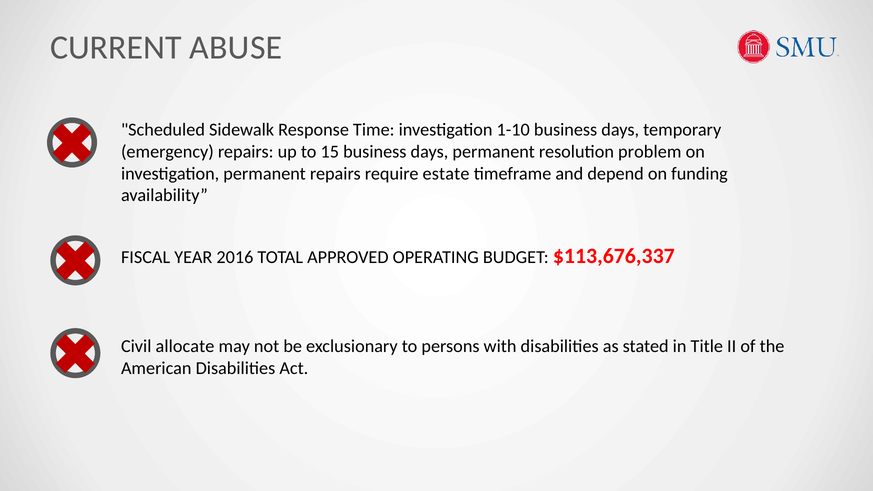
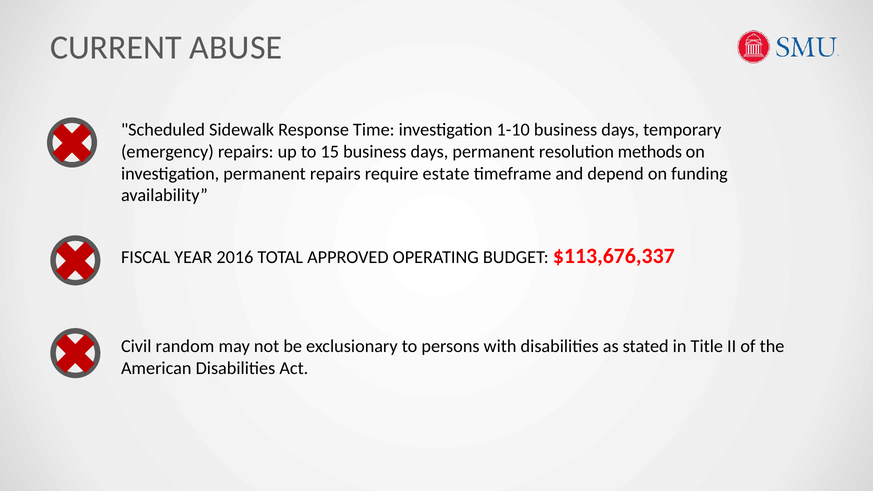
problem: problem -> methods (650, 152)
allocate: allocate -> random (185, 346)
